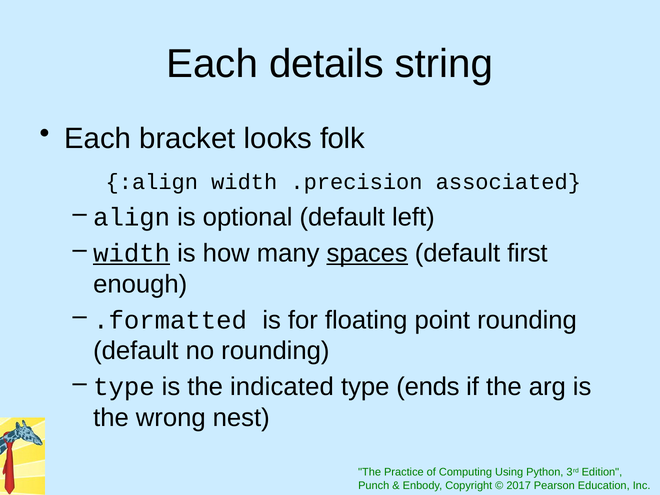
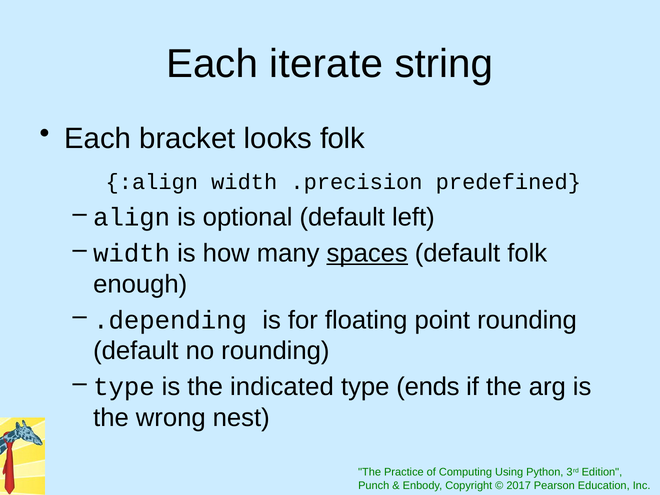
details: details -> iterate (326, 64)
associated: associated -> predefined (508, 182)
width underline: present -> none (132, 253)
default first: first -> folk (527, 253)
.formatted: .formatted -> .depending (170, 320)
